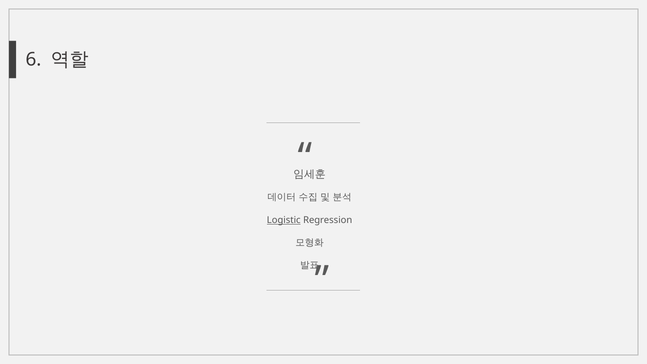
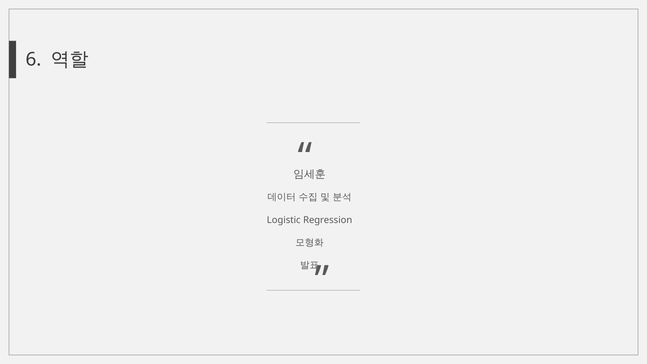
Logistic underline: present -> none (284, 220)
